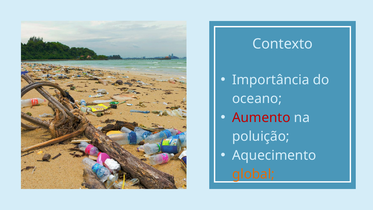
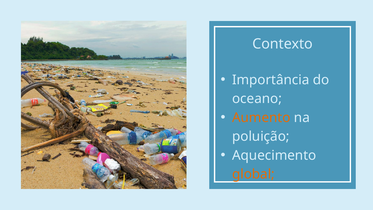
Aumento colour: red -> orange (261, 118)
